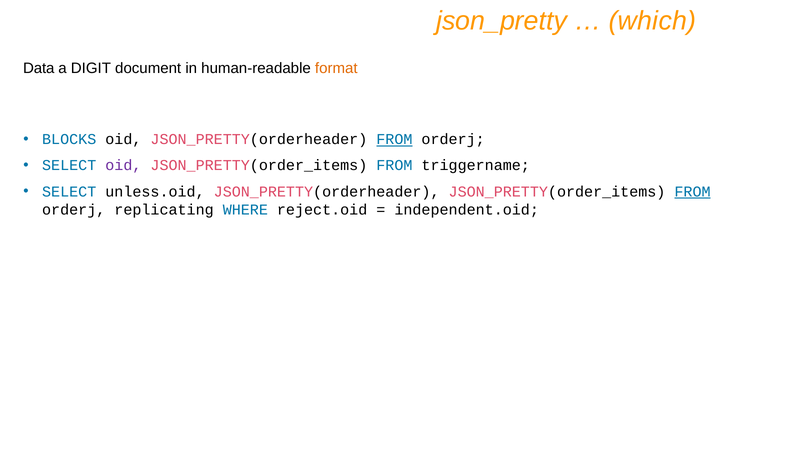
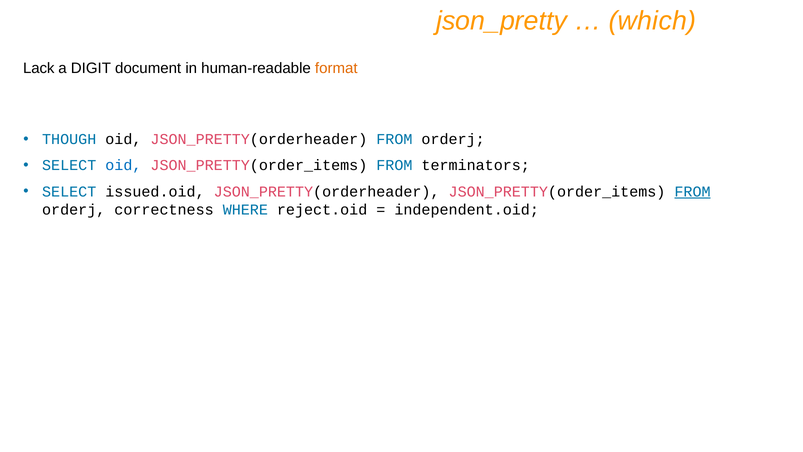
Data: Data -> Lack (39, 68)
BLOCKS: BLOCKS -> THOUGH (69, 139)
FROM underline: present -> none (394, 139)
oid colour: purple -> blue (123, 165)
triggername: triggername -> terminators (476, 165)
unless.oid: unless.oid -> issued.oid (155, 191)
replicating: replicating -> correctness (164, 210)
